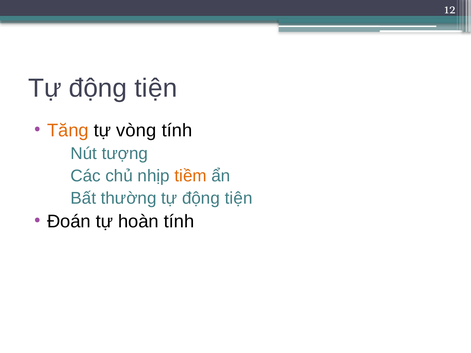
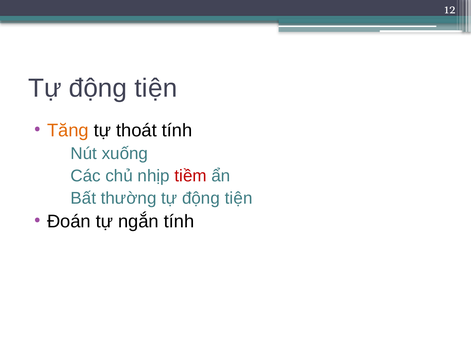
vòng: vòng -> thoát (136, 130)
tượng: tượng -> xuống (125, 154)
tiềm colour: orange -> red (191, 176)
hoàn: hoàn -> ngắn (138, 221)
